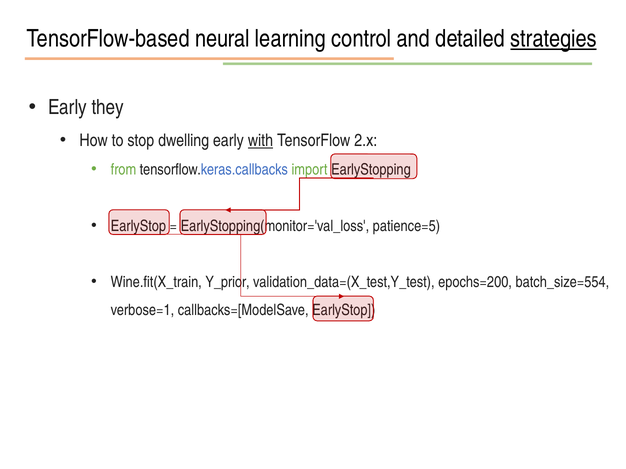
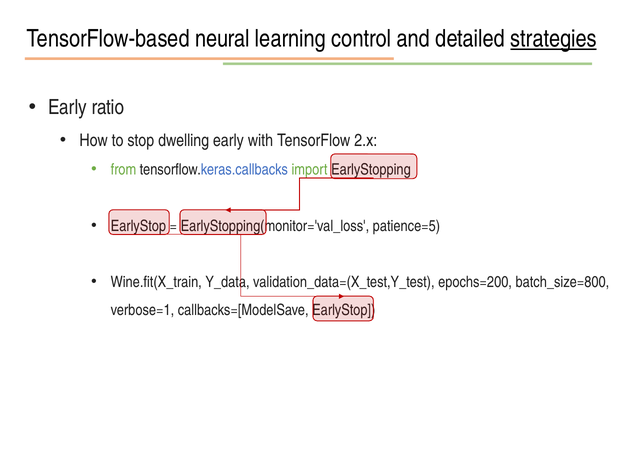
they: they -> ratio (108, 108)
with underline: present -> none (260, 141)
Y_prior: Y_prior -> Y_data (227, 282)
batch_size=554: batch_size=554 -> batch_size=800 (562, 282)
